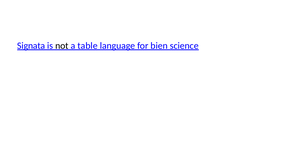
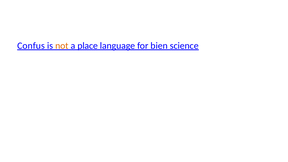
Signata: Signata -> Confus (31, 46)
not colour: black -> orange (62, 46)
table: table -> place (88, 46)
